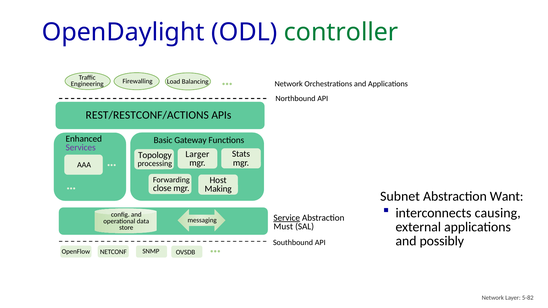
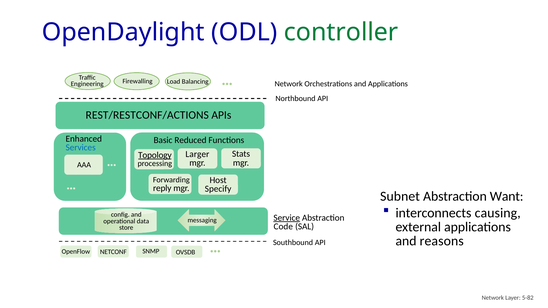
Gateway: Gateway -> Reduced (190, 140)
Services colour: purple -> blue (81, 148)
Topology underline: none -> present (155, 155)
close: close -> reply (162, 188)
Making: Making -> Specify (218, 189)
Must: Must -> Code (283, 227)
possibly: possibly -> reasons (442, 241)
